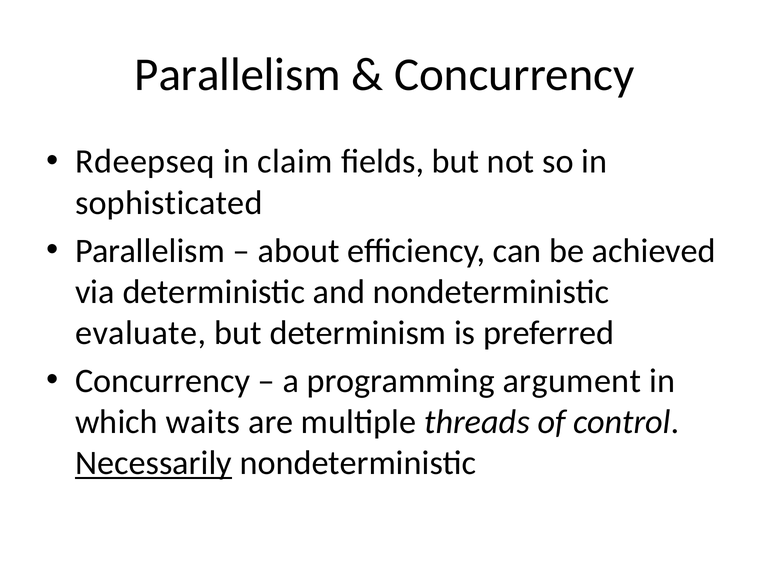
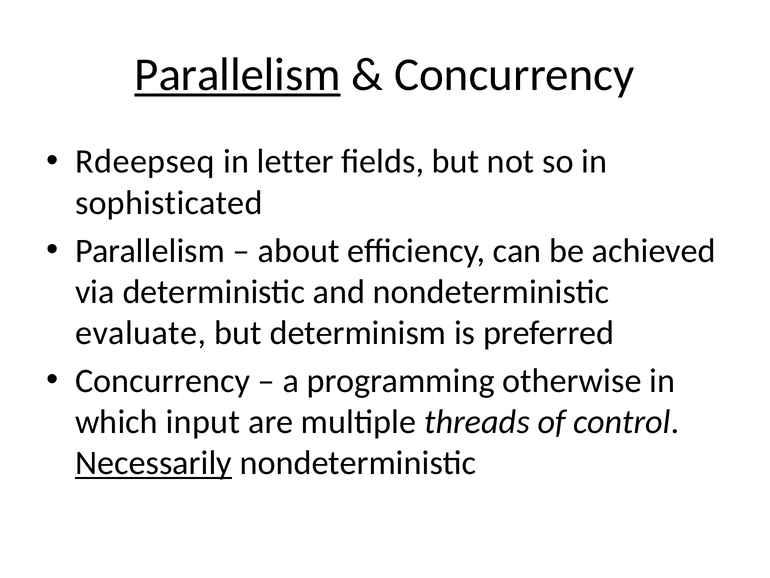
Parallelism underline: none -> present (238, 75)
claim: claim -> letter (295, 162)
argument: argument -> otherwise (572, 381)
waits: waits -> input (203, 422)
